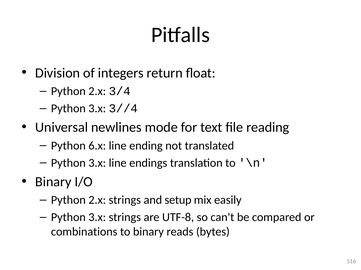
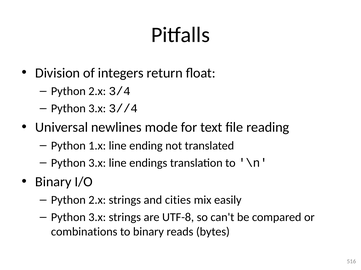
6.x: 6.x -> 1.x (97, 146)
setup: setup -> cities (178, 201)
